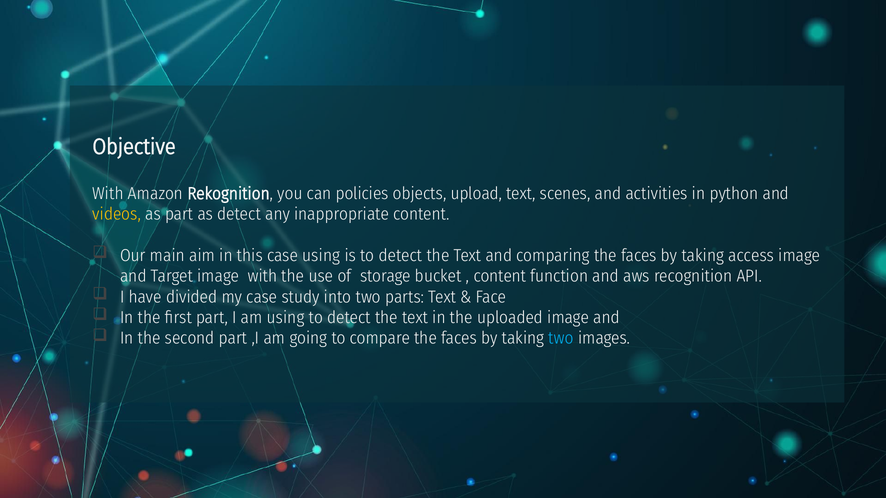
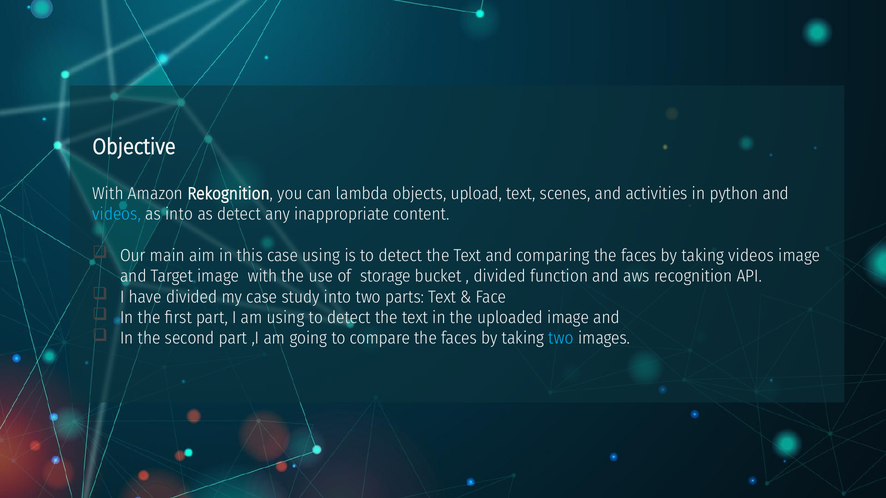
policies: policies -> lambda (362, 194)
videos colour: yellow -> light blue (117, 214)
as part: part -> into (179, 214)
taking access: access -> videos (751, 256)
content: content -> divided (500, 276)
